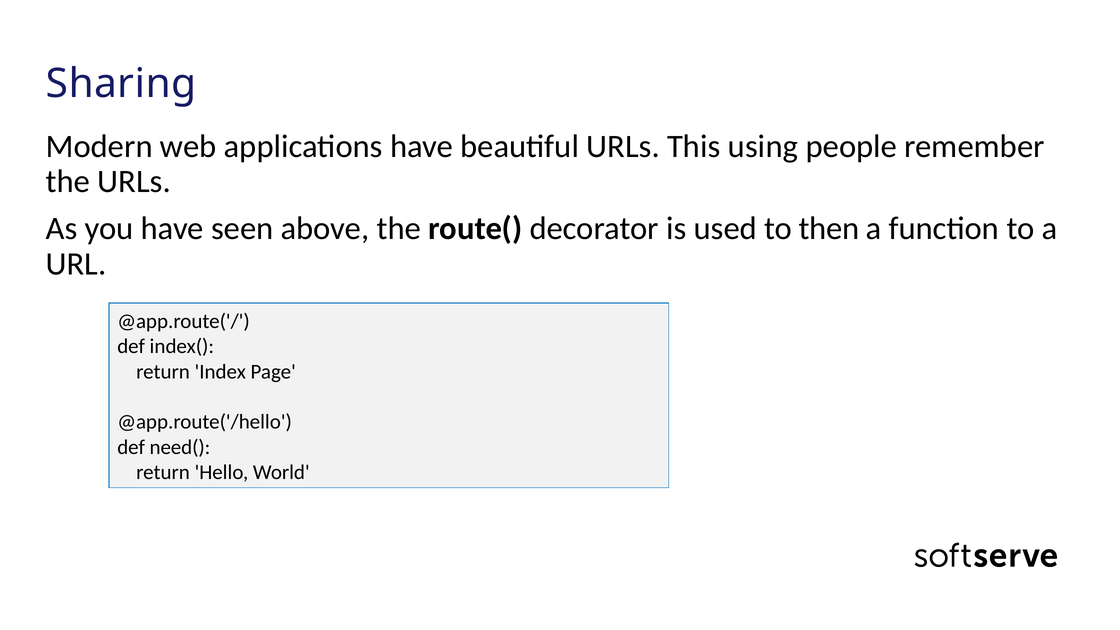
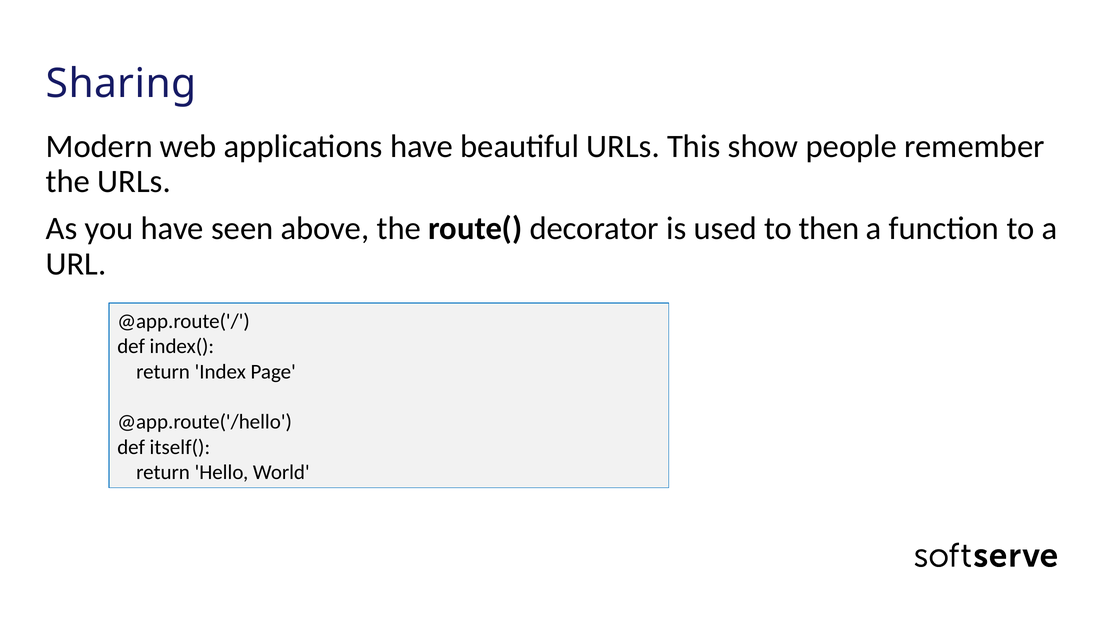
using: using -> show (763, 146)
need(: need( -> itself( (180, 447)
